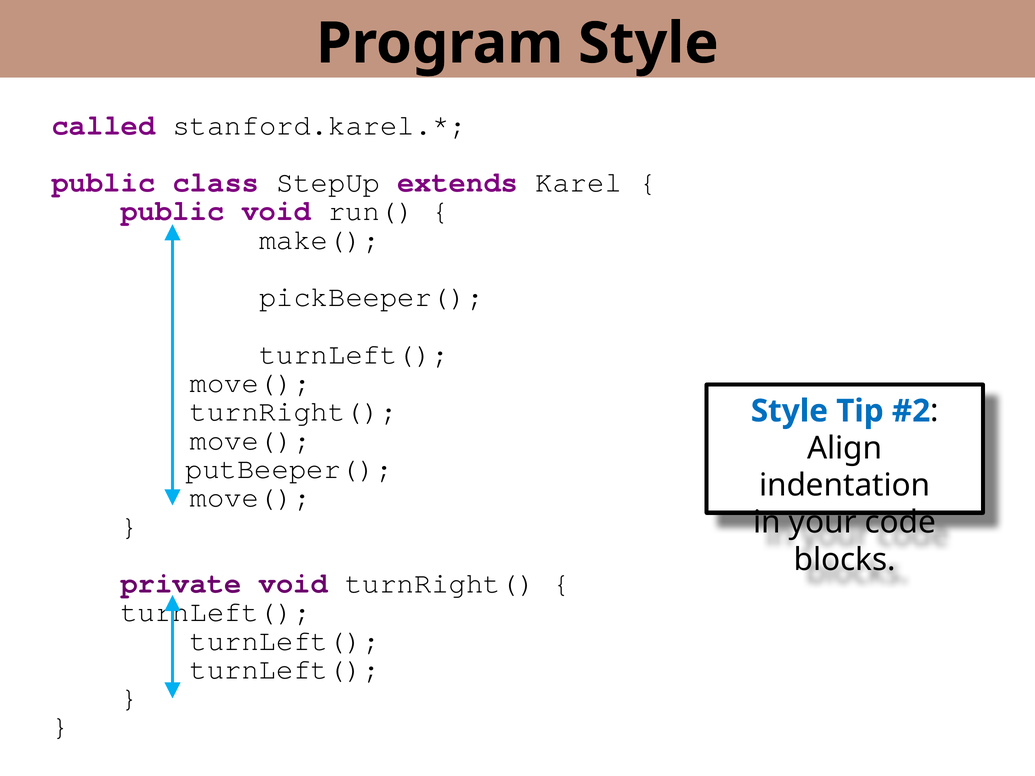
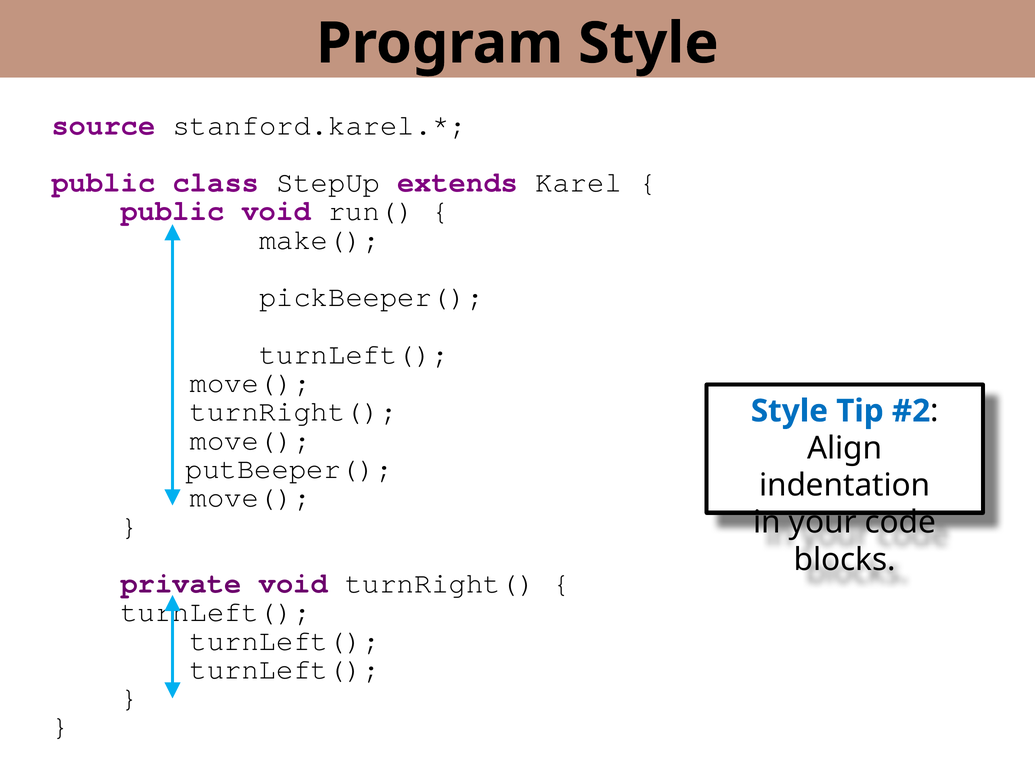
called: called -> source (104, 125)
